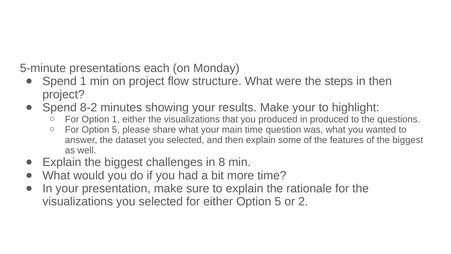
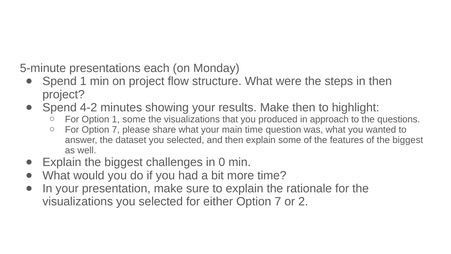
8-2: 8-2 -> 4-2 (89, 108)
Make your: your -> then (304, 108)
1 either: either -> some (134, 119)
in produced: produced -> approach (329, 119)
For Option 5: 5 -> 7 (116, 130)
8: 8 -> 0 (222, 162)
either Option 5: 5 -> 7 (278, 201)
